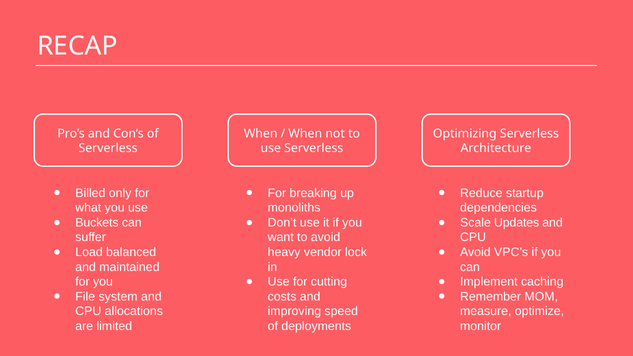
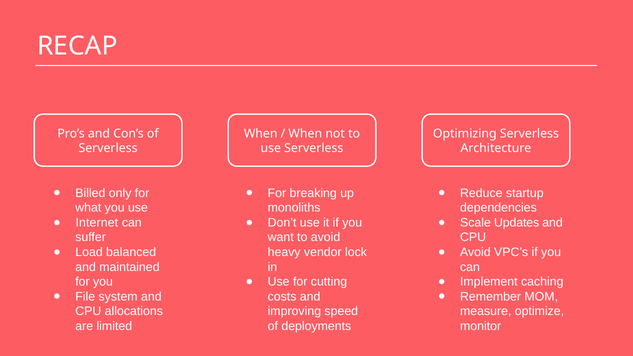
Buckets: Buckets -> Internet (97, 223)
